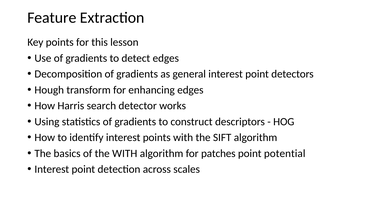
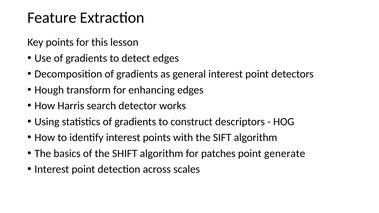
the WITH: WITH -> SHIFT (125, 154)
potential: potential -> generate (285, 154)
